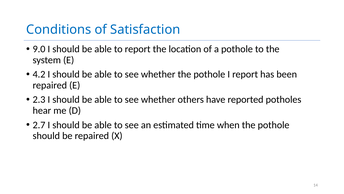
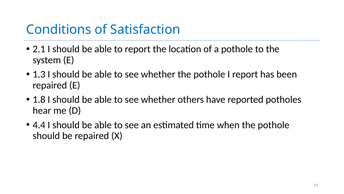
9.0: 9.0 -> 2.1 (39, 49)
4.2: 4.2 -> 1.3 (39, 74)
2.3: 2.3 -> 1.8 (39, 99)
2.7: 2.7 -> 4.4 (39, 125)
